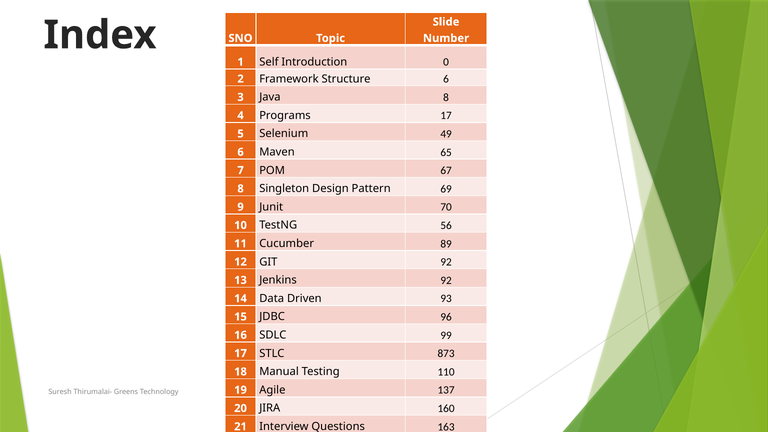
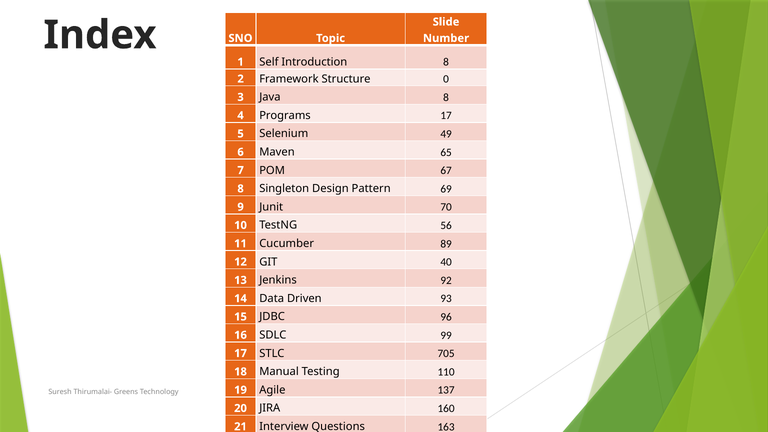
0: 0 -> 8 (446, 62)
6: 6 -> 0 (446, 79)
92: 92 -> 40 (446, 262)
873: 873 -> 705 (446, 354)
